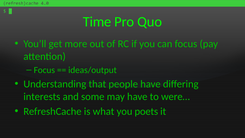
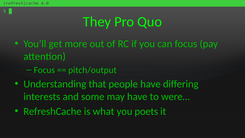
Time: Time -> They (97, 22)
ideas/output: ideas/output -> pitch/output (92, 70)
